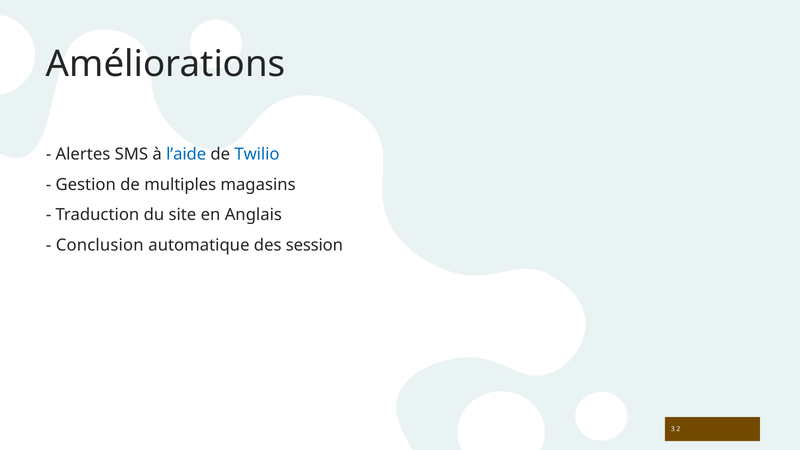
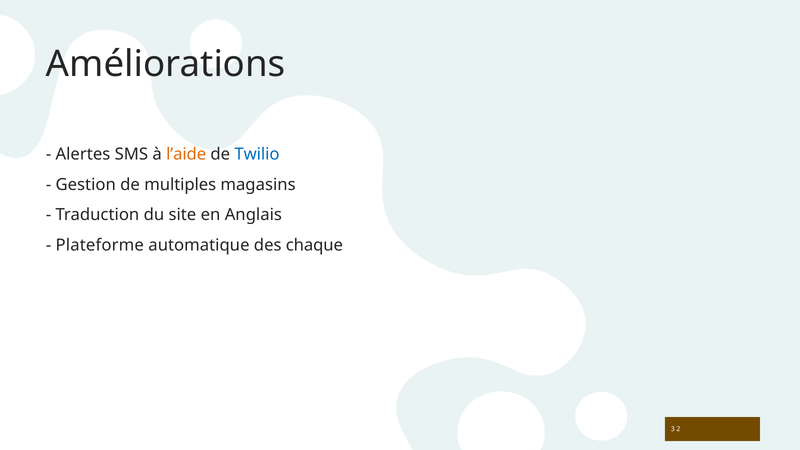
l’aide colour: blue -> orange (186, 154)
Conclusion: Conclusion -> Plateforme (100, 245)
session: session -> chaque (314, 245)
